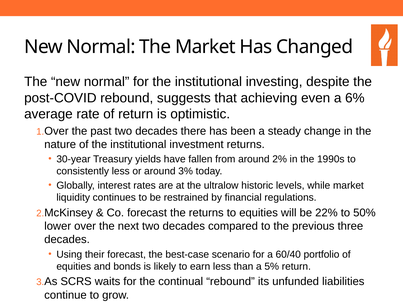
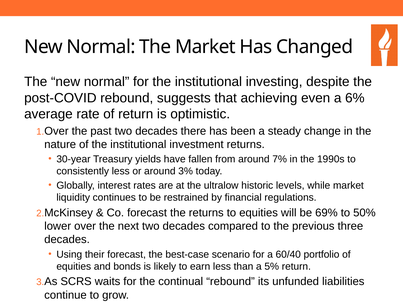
2%: 2% -> 7% (280, 159)
22%: 22% -> 69% (326, 212)
